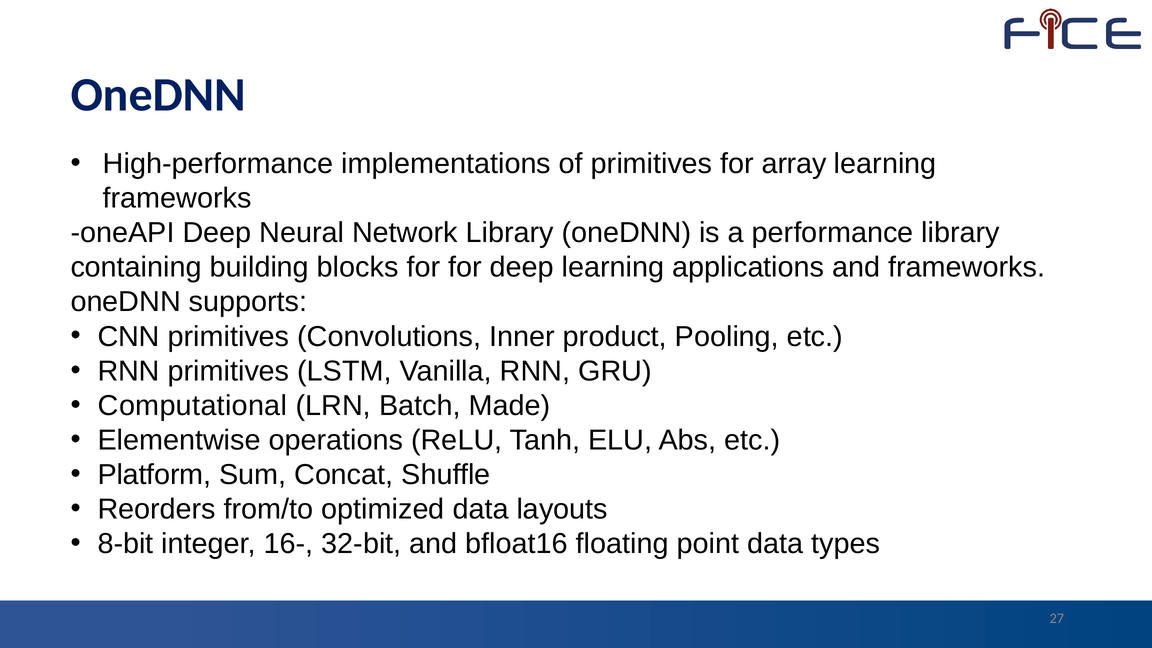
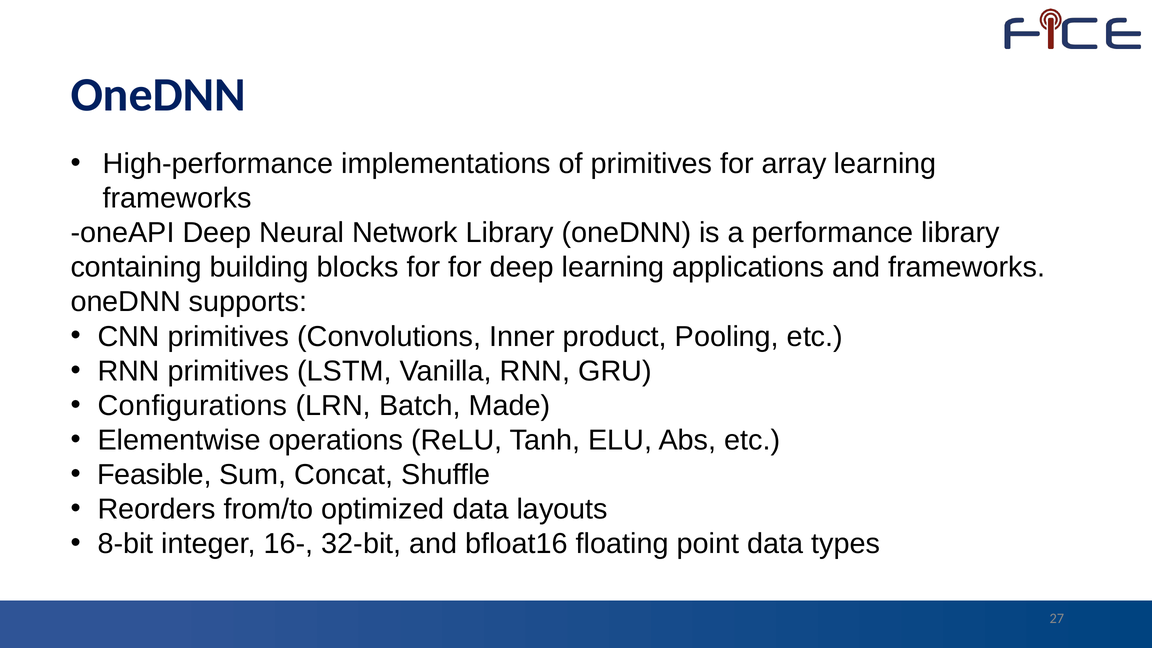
Computational: Computational -> Configurations (193, 406)
Platform: Platform -> Feasible (154, 475)
